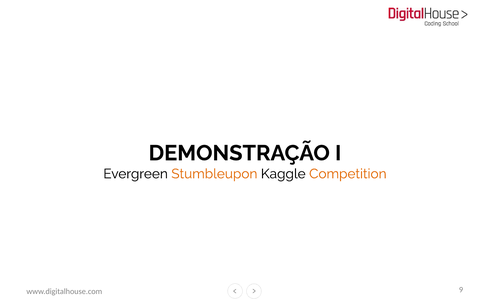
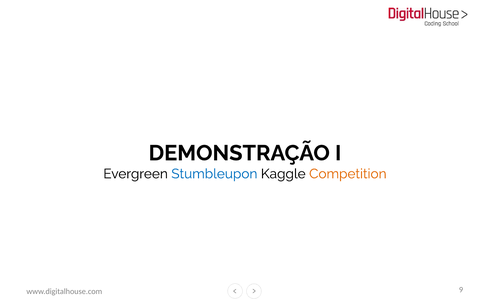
Stumbleupon colour: orange -> blue (214, 174)
